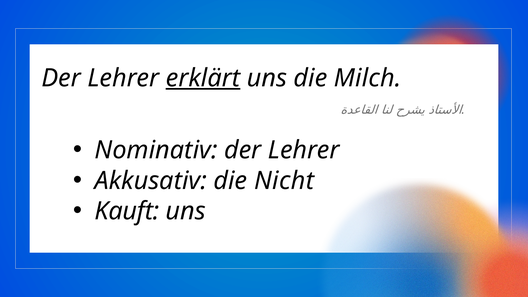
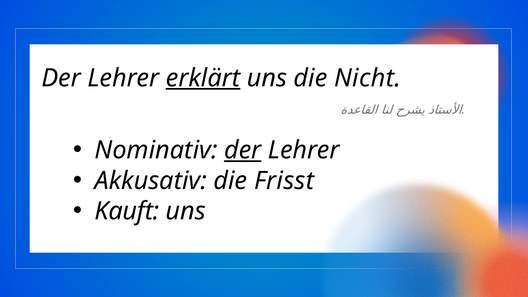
Milch: Milch -> Nicht (367, 78)
der underline: none -> present (243, 150)
Nicht: Nicht -> Frisst (284, 181)
